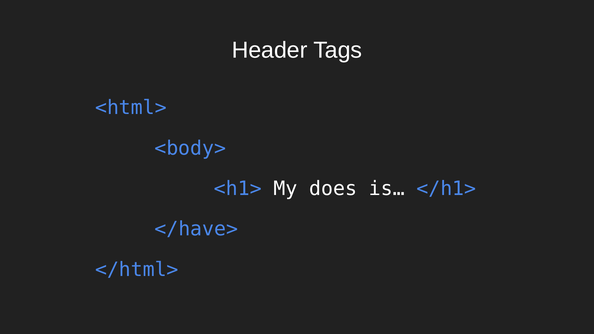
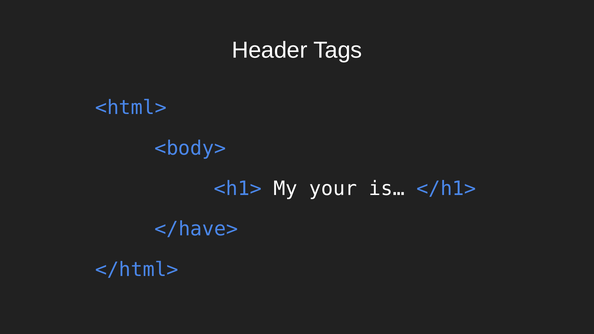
does: does -> your (333, 189)
